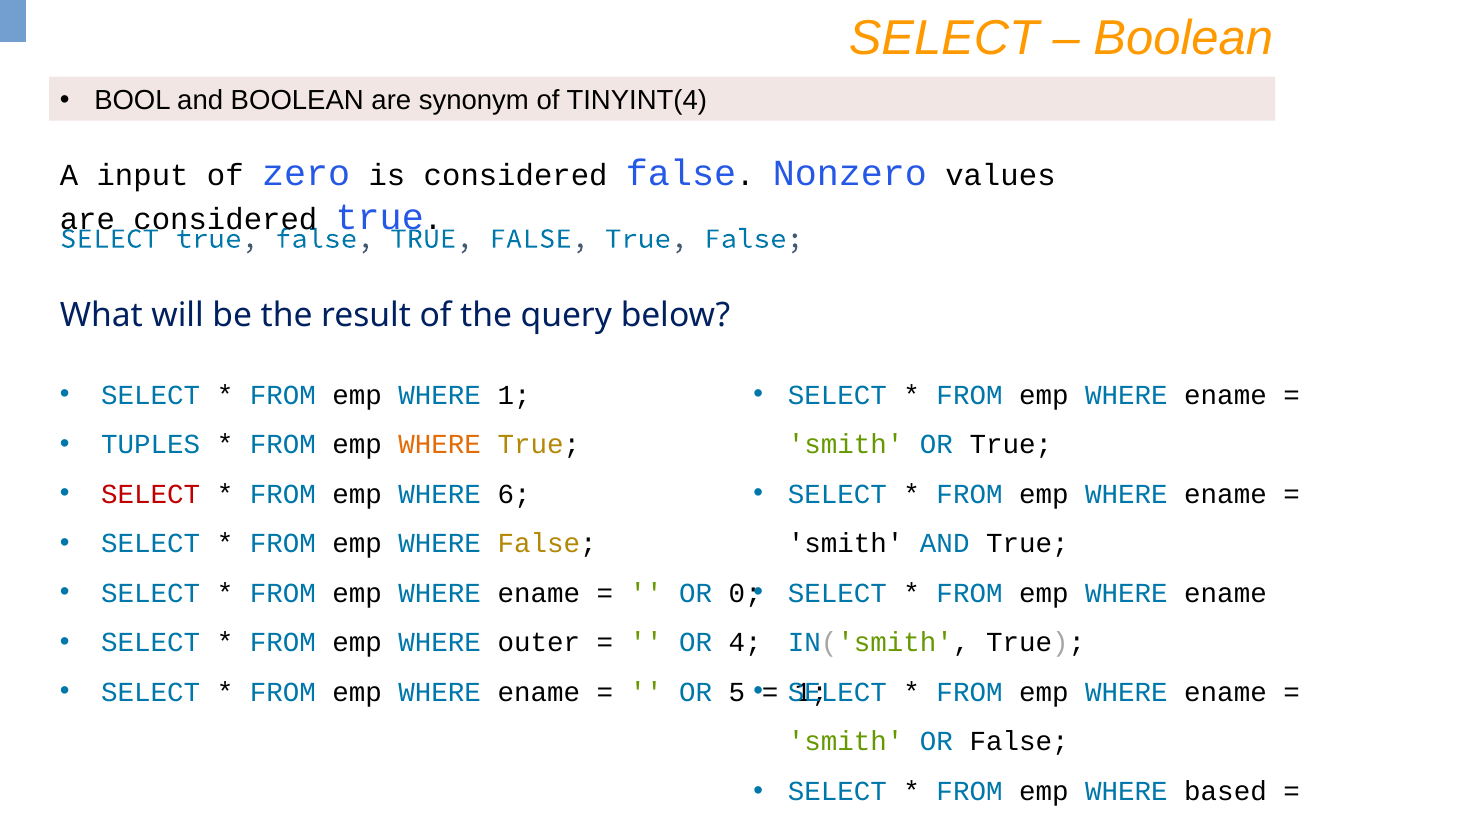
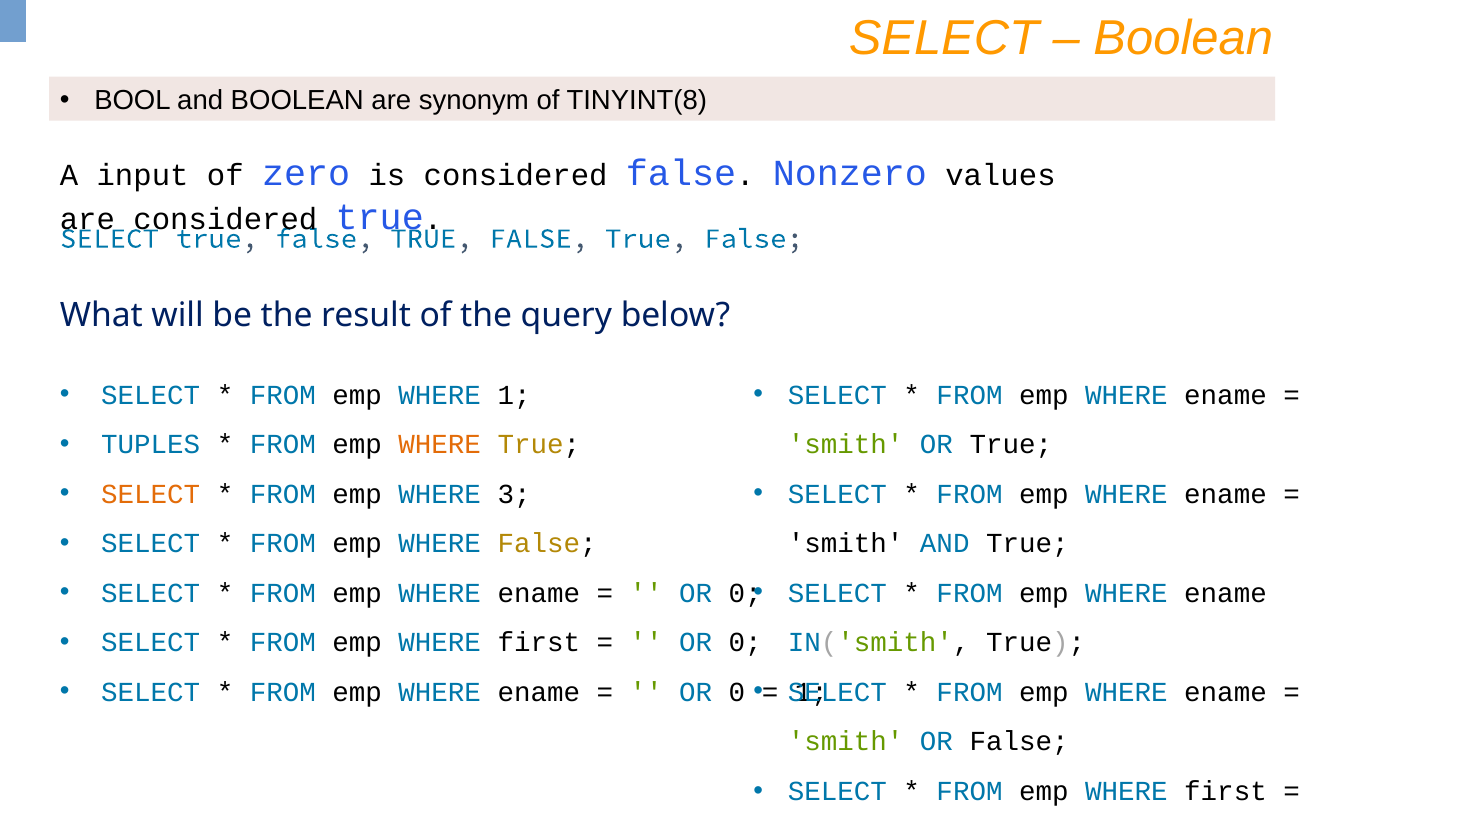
TINYINT(4: TINYINT(4 -> TINYINT(8 (637, 101)
SELECT colour: red -> orange (151, 494)
6: 6 -> 3 (514, 494)
outer: outer -> first (539, 643)
4: 4 -> 0 (745, 643)
5: 5 -> 0 (737, 692)
based: based -> first (1226, 791)
